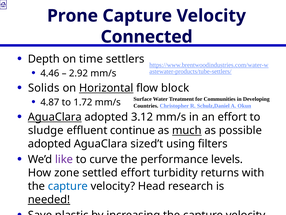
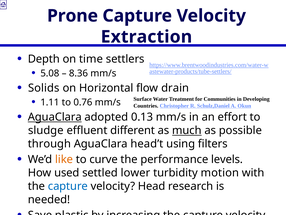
Connected: Connected -> Extraction (146, 37)
4.46: 4.46 -> 5.08 (50, 73)
2.92: 2.92 -> 8.36 (78, 73)
Horizontal underline: present -> none (106, 88)
block: block -> drain (175, 88)
4.87: 4.87 -> 1.11 (50, 102)
1.72: 1.72 -> 0.76 (83, 102)
3.12: 3.12 -> 0.13 (142, 117)
continue: continue -> different (133, 130)
adopted: adopted -> through (49, 143)
sized’t: sized’t -> head’t (147, 143)
like colour: purple -> orange (64, 159)
zone: zone -> used (67, 172)
settled effort: effort -> lower (135, 172)
returns: returns -> motion (220, 172)
needed underline: present -> none (49, 199)
